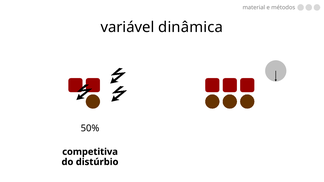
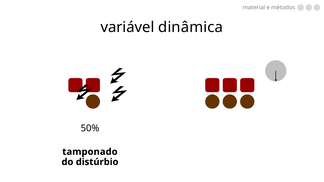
competitiva: competitiva -> tamponado (90, 152)
